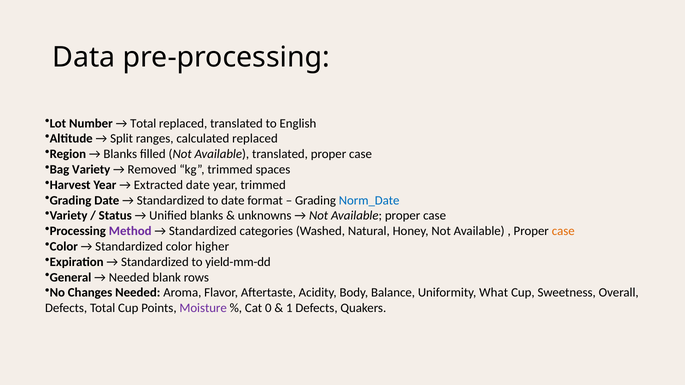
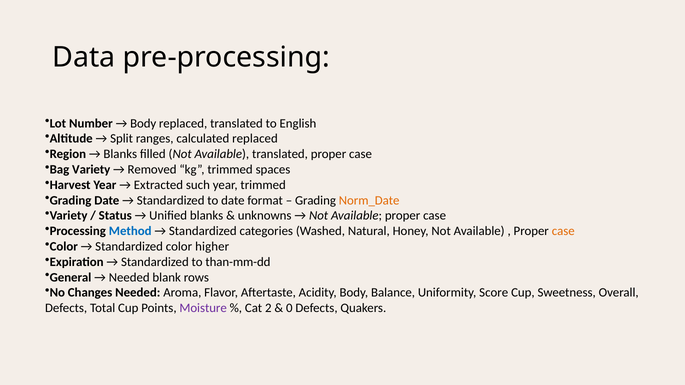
Total: Total -> Body (143, 123)
Extracted date: date -> such (198, 185)
Norm_Date colour: blue -> orange (369, 200)
Method colour: purple -> blue (130, 231)
yield-mm-dd: yield-mm-dd -> than-mm-dd (238, 262)
What: What -> Score (494, 293)
0: 0 -> 2 (268, 308)
1: 1 -> 0 (289, 308)
